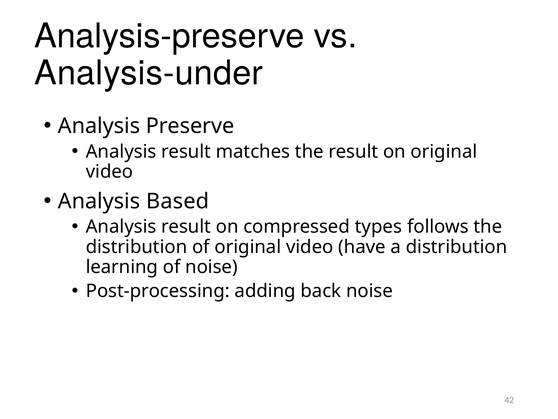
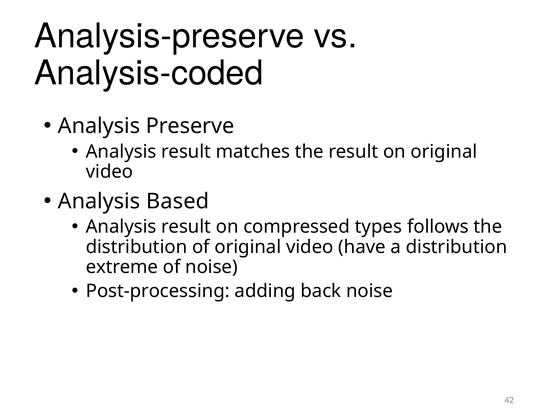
Analysis-under: Analysis-under -> Analysis-coded (149, 73)
learning: learning -> extreme (122, 267)
